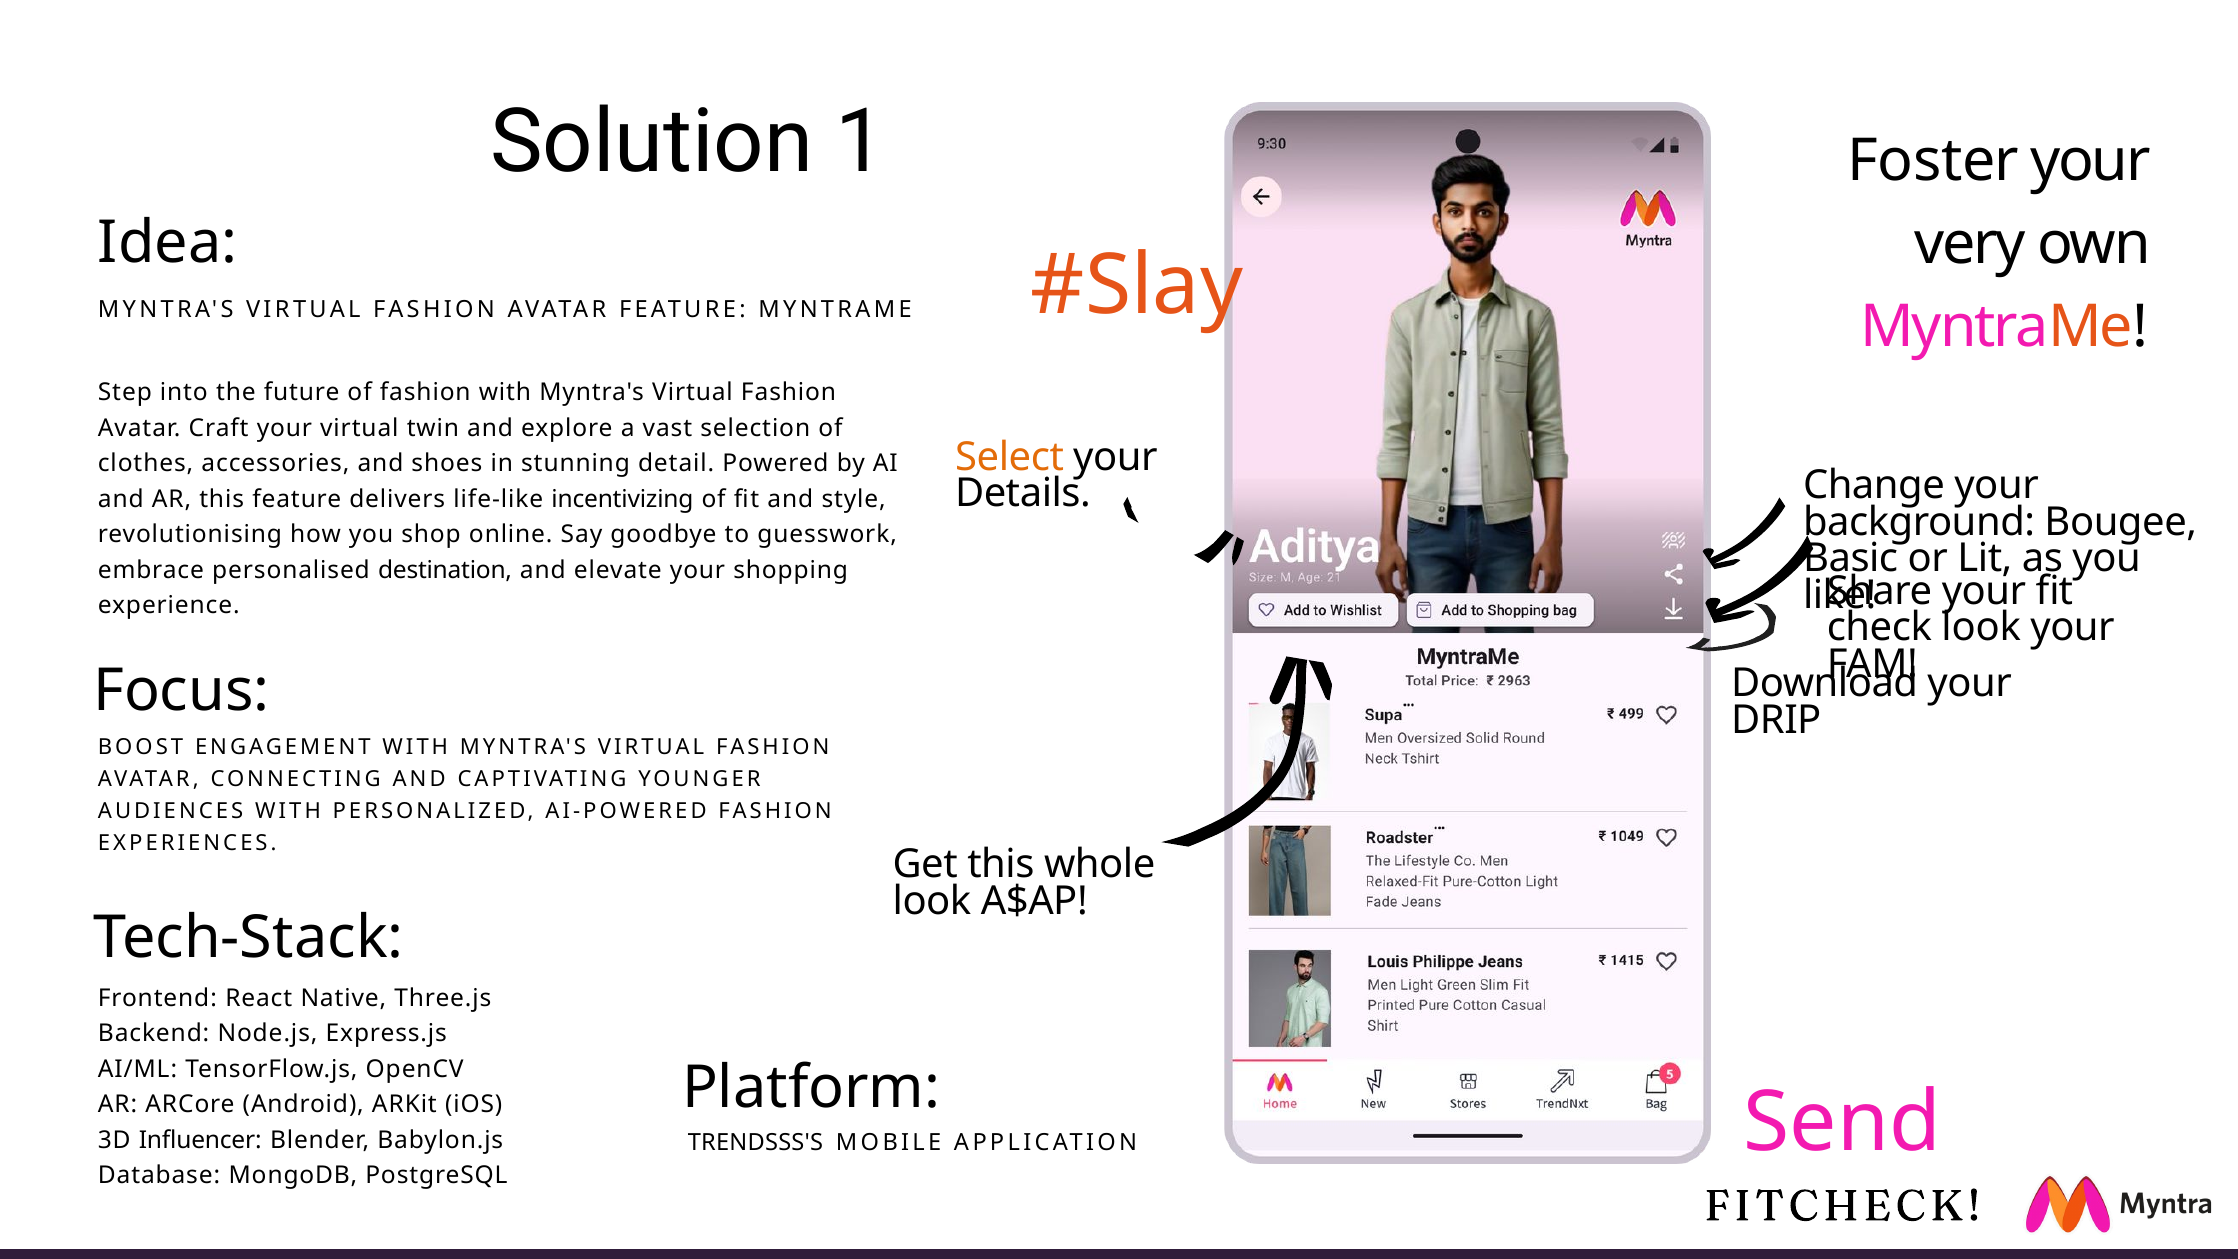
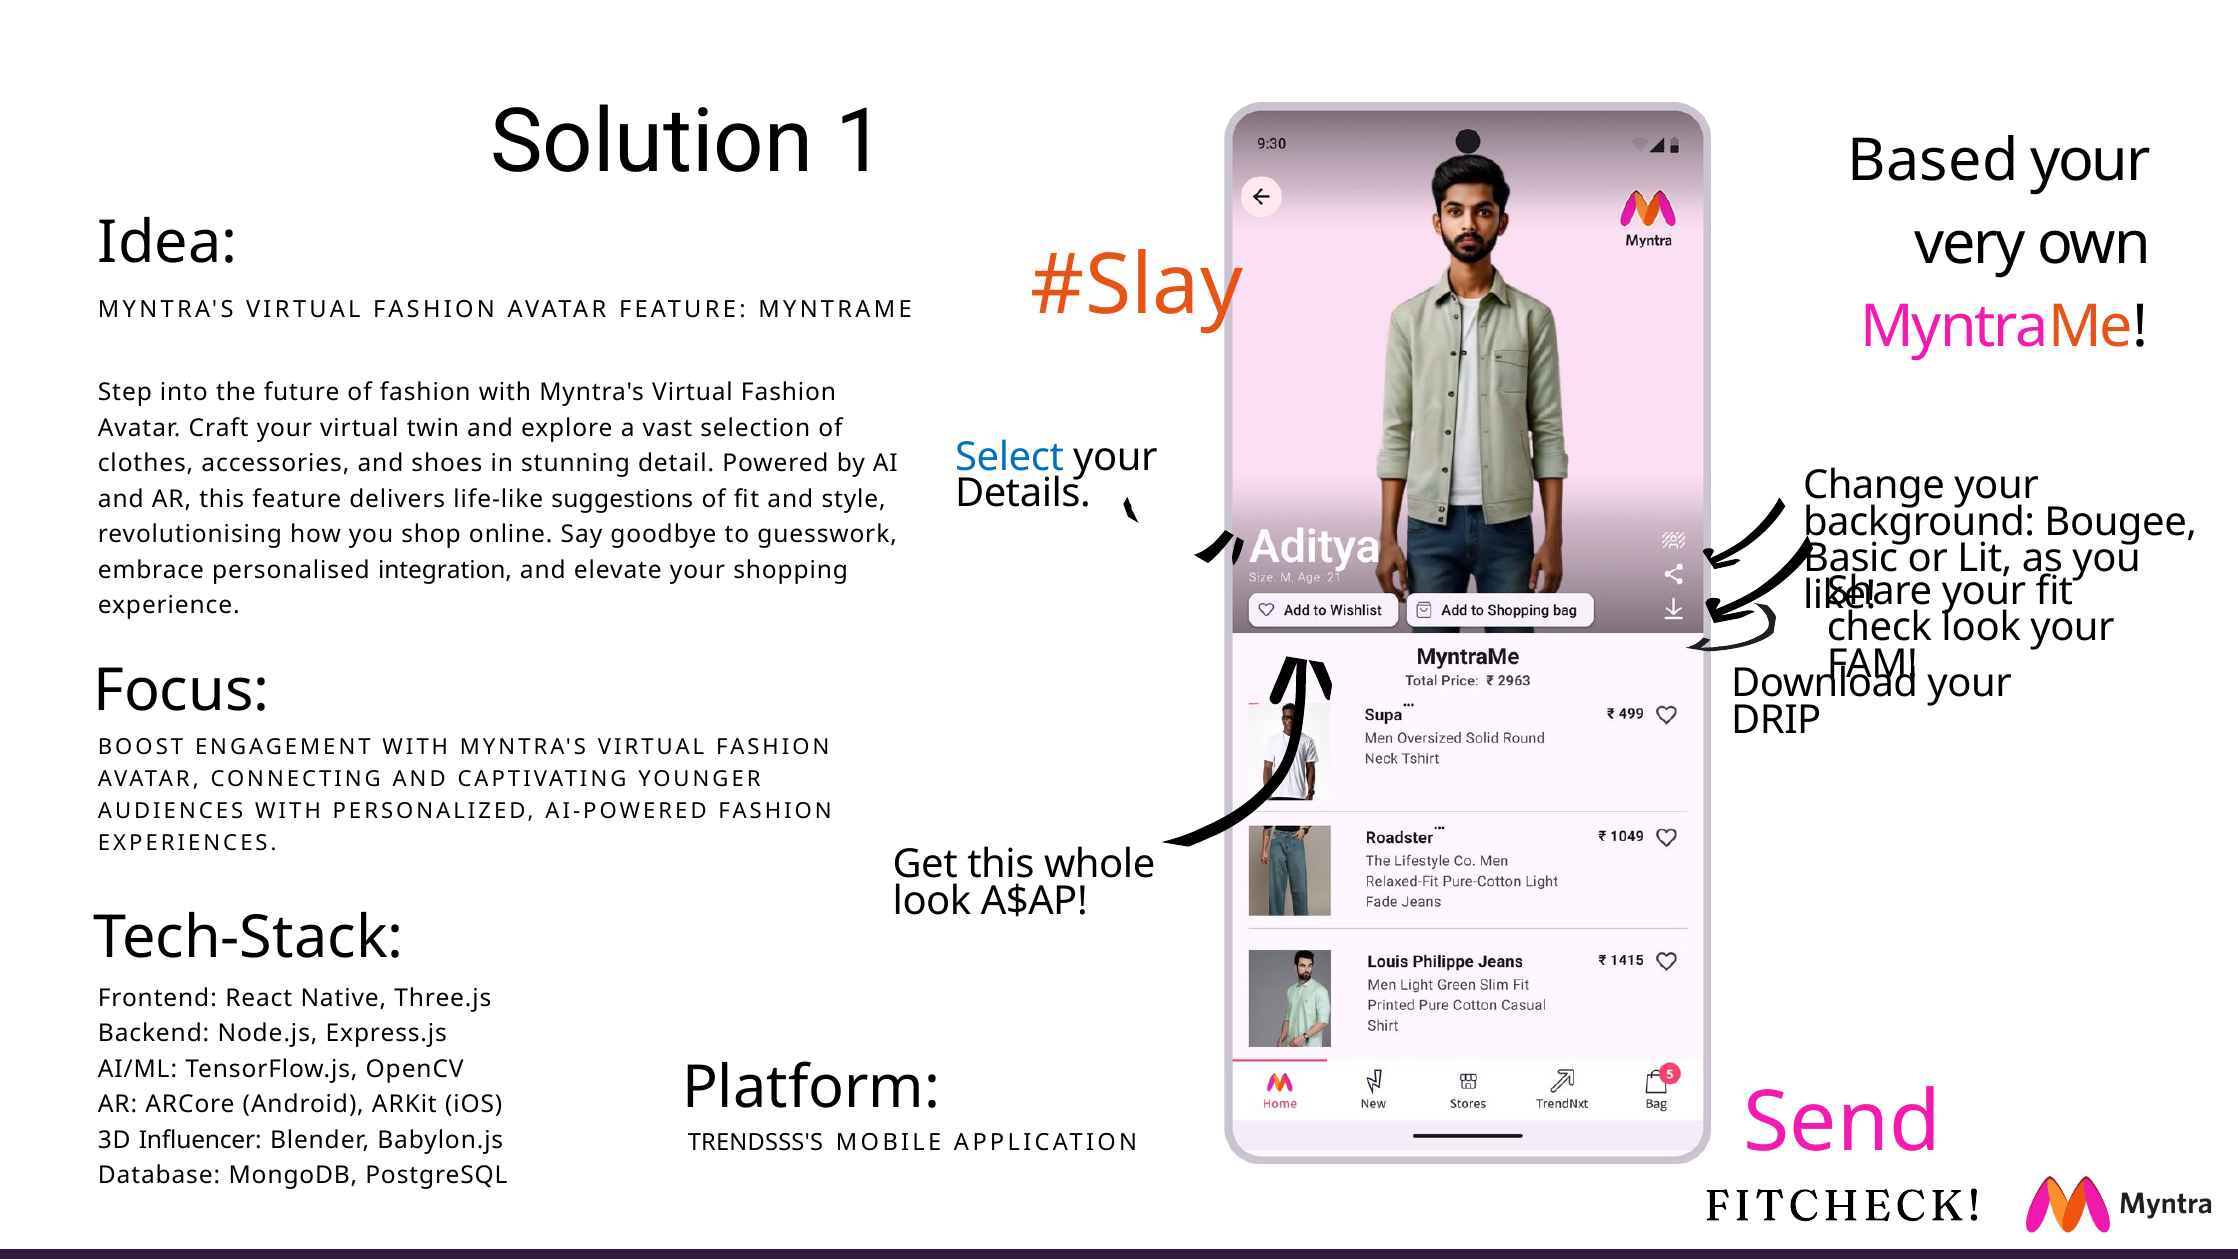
Foster: Foster -> Based (1933, 161)
Select colour: orange -> blue (1010, 457)
incentivizing: incentivizing -> suggestions (622, 499)
destination: destination -> integration (445, 570)
